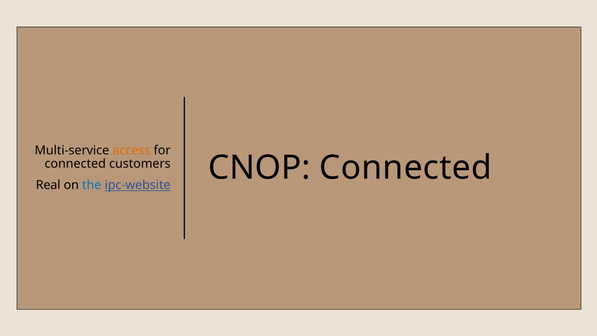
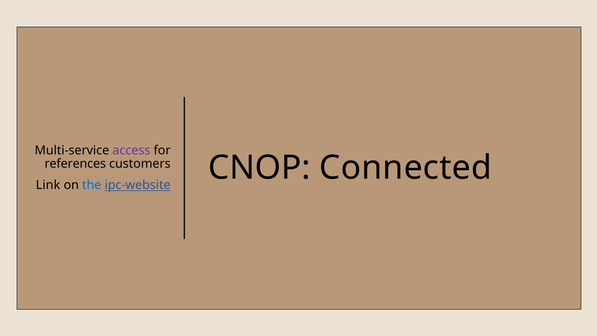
access colour: orange -> purple (131, 150)
connected: connected -> references (75, 164)
Real: Real -> Link (48, 185)
